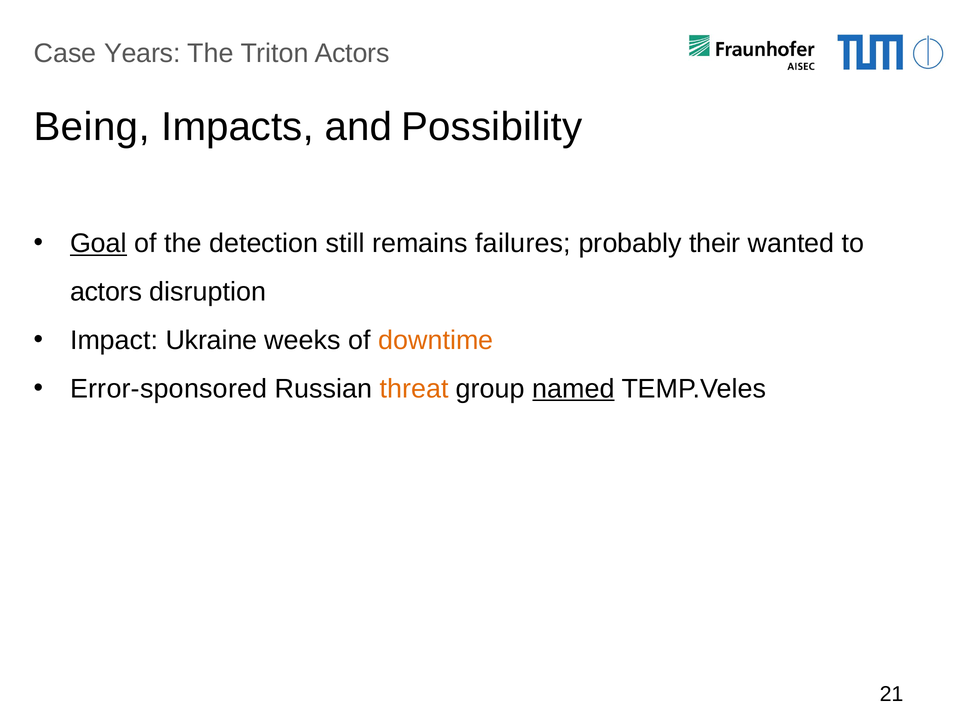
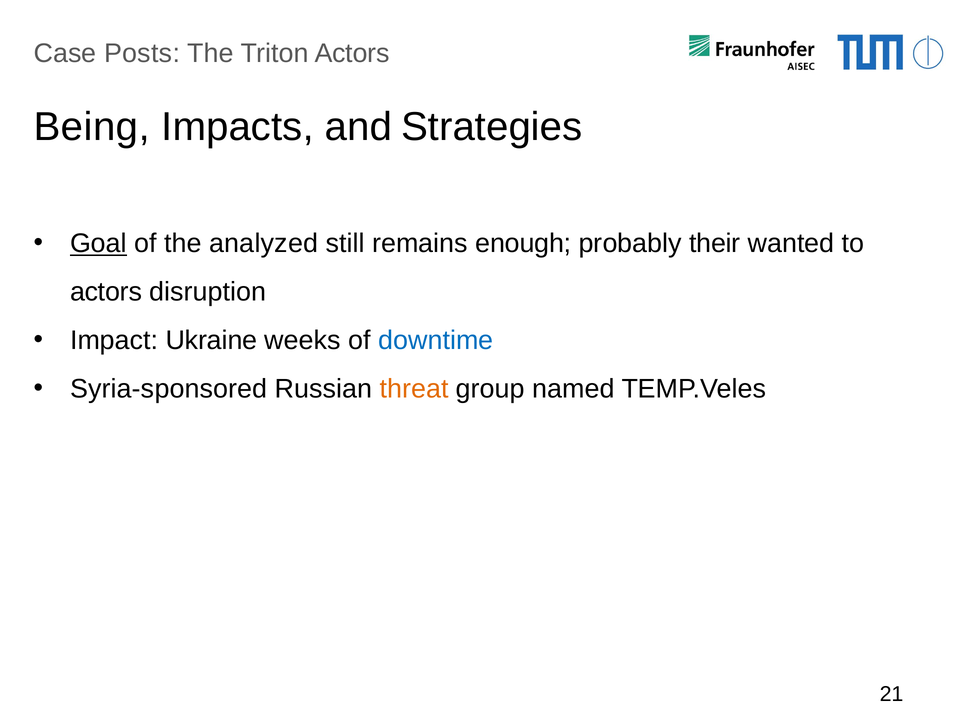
Years: Years -> Posts (142, 53)
Possibility: Possibility -> Strategies (492, 127)
detection: detection -> analyzed (264, 244)
failures: failures -> enough (523, 244)
downtime colour: orange -> blue (436, 340)
Error-sponsored: Error-sponsored -> Syria-sponsored (169, 389)
named underline: present -> none (573, 389)
